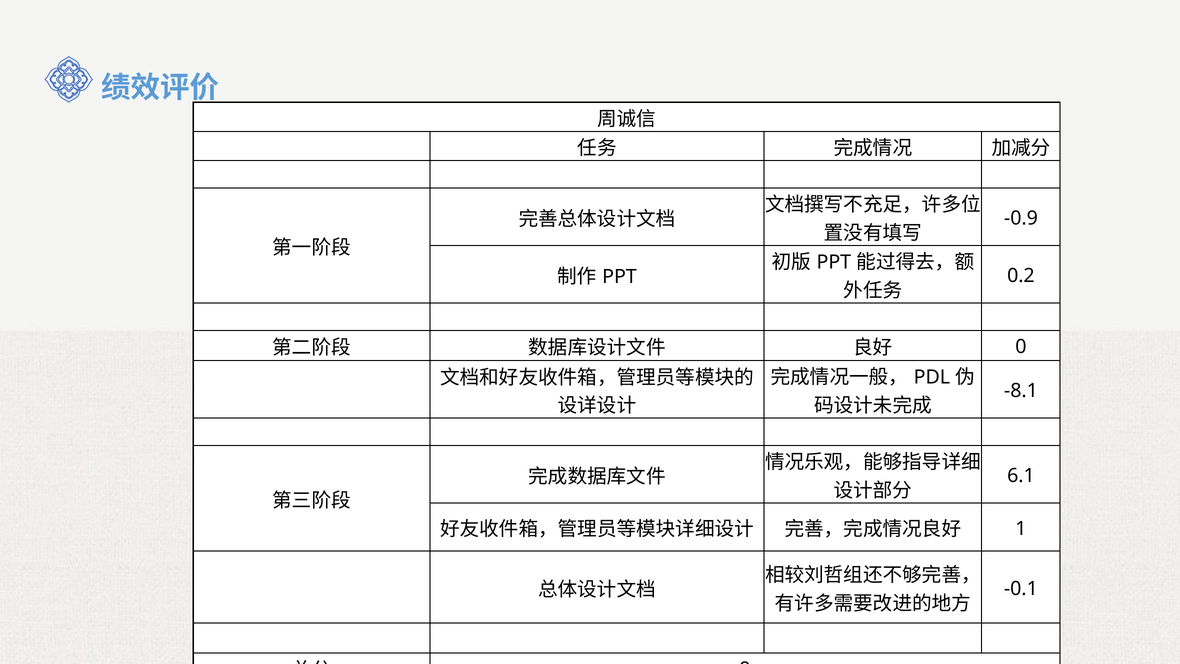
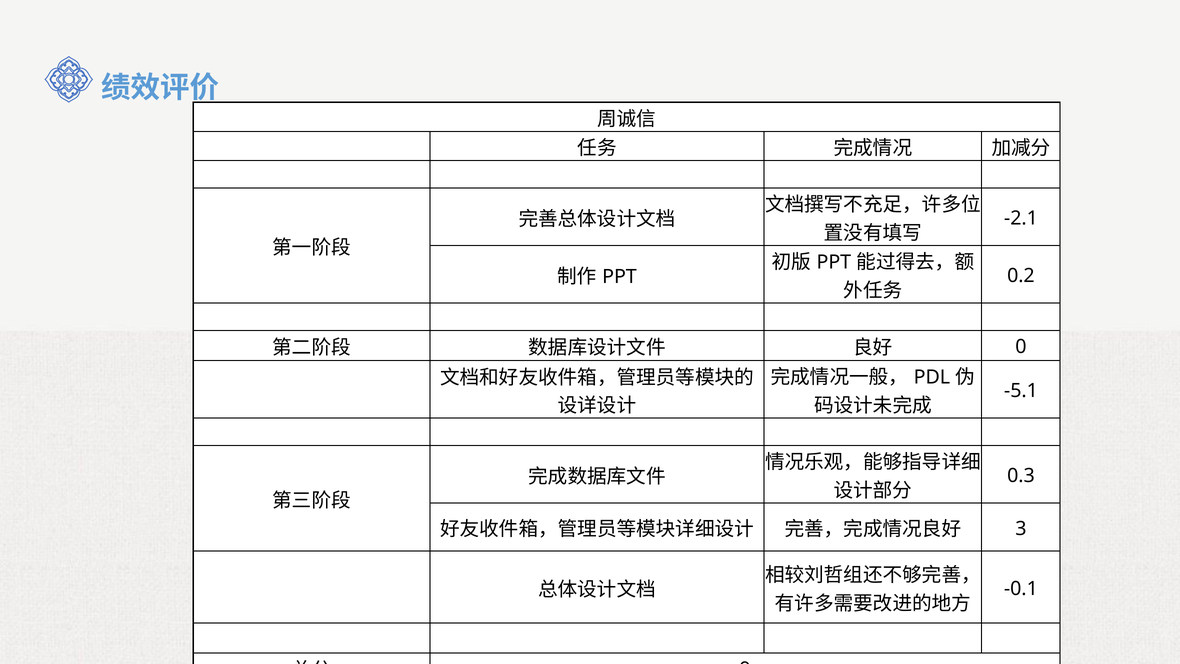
-0.9: -0.9 -> -2.1 (1021, 218)
-8.1: -8.1 -> -5.1 (1021, 391)
6.1: 6.1 -> 0.3 (1021, 476)
1: 1 -> 3 (1021, 528)
